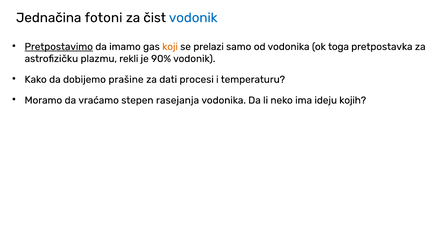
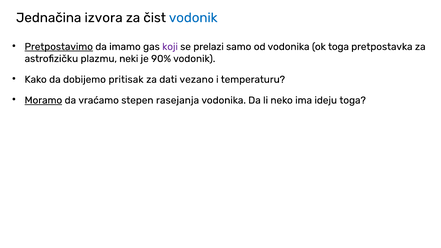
fotoni: fotoni -> izvora (104, 18)
koji colour: orange -> purple (170, 47)
rekli: rekli -> neki (129, 59)
prašine: prašine -> pritisak (126, 80)
procesi: procesi -> vezano (197, 80)
Moramo underline: none -> present (43, 100)
ideju kojih: kojih -> toga (353, 100)
